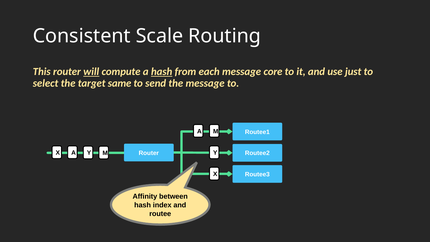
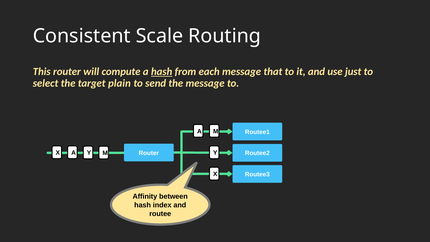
will underline: present -> none (91, 72)
core: core -> that (273, 72)
same: same -> plain (119, 83)
